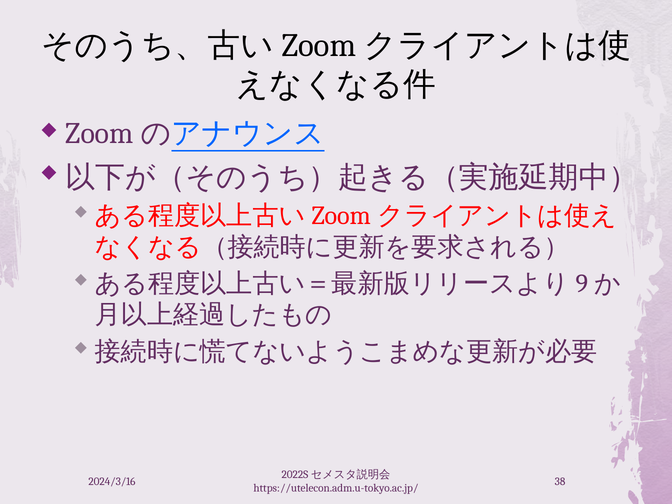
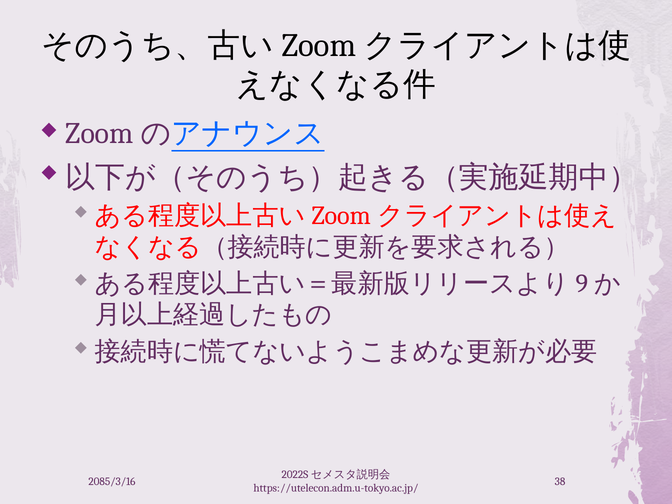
2024/3/16: 2024/3/16 -> 2085/3/16 (112, 481)
